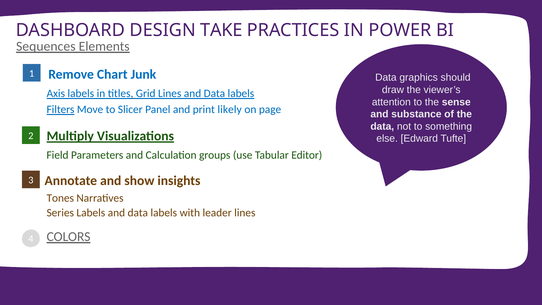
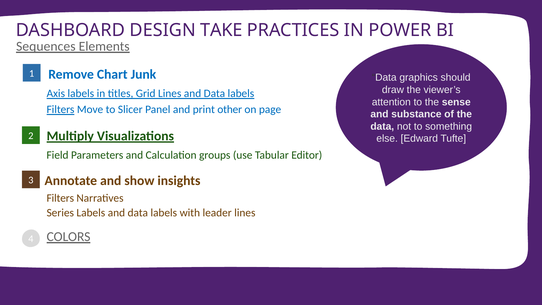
likely: likely -> other (230, 109)
Tones: Tones -> Filters (60, 198)
